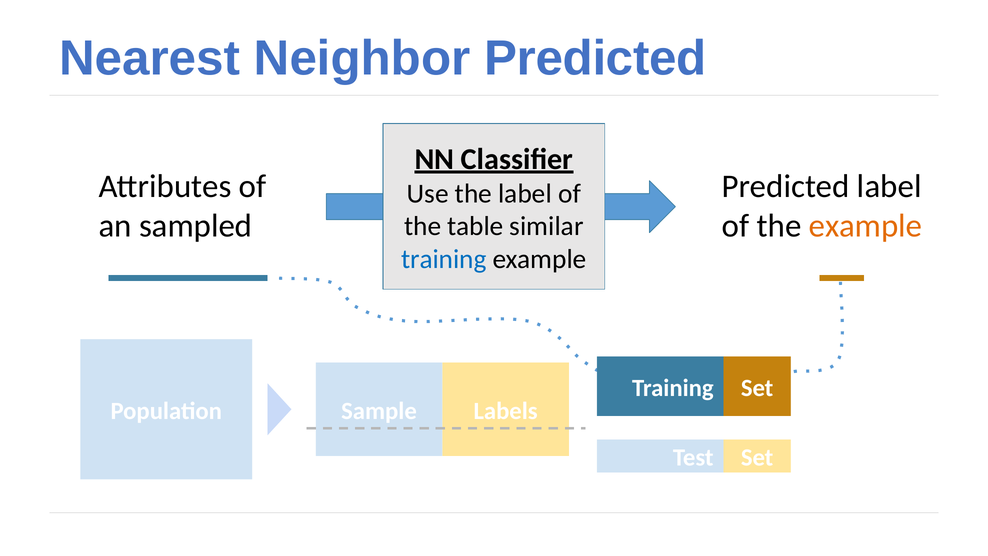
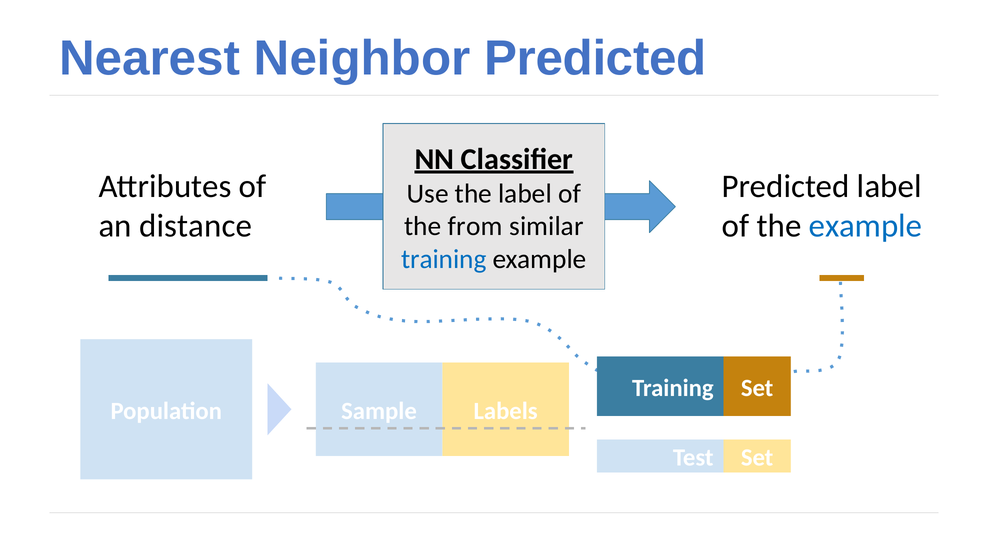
sampled: sampled -> distance (196, 226)
example colour: orange -> blue (865, 226)
table: table -> from (475, 226)
